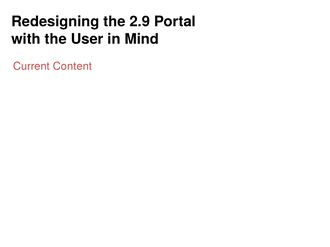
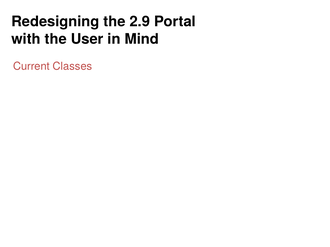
Content: Content -> Classes (72, 66)
